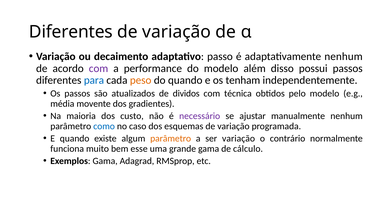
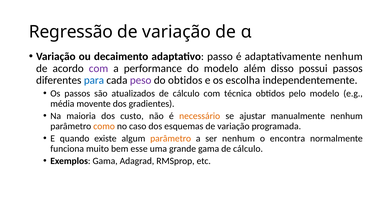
Diferentes: Diferentes -> Regressão (71, 32)
peso colour: orange -> purple (141, 80)
do quando: quando -> obtidos (185, 80)
tenham: tenham -> escolha (243, 80)
atualizados de dividos: dividos -> cálculo (186, 93)
necessário colour: purple -> orange (200, 116)
como colour: blue -> orange (104, 126)
ser variação: variação -> nenhum (238, 138)
contrário: contrário -> encontra (288, 138)
